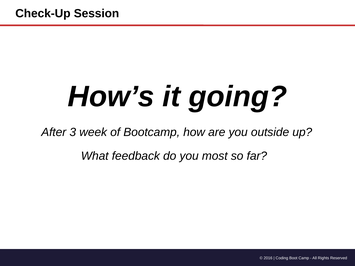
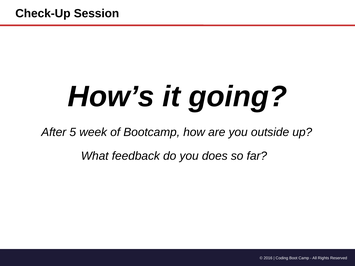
3: 3 -> 5 (73, 132)
most: most -> does (215, 156)
